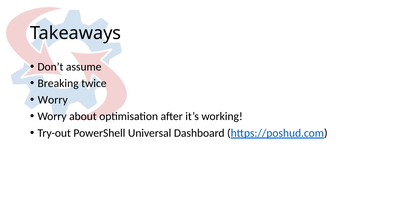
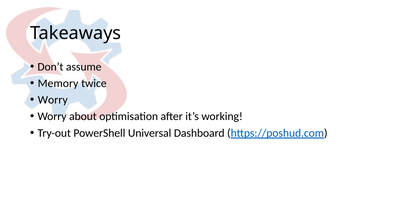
Breaking: Breaking -> Memory (58, 83)
